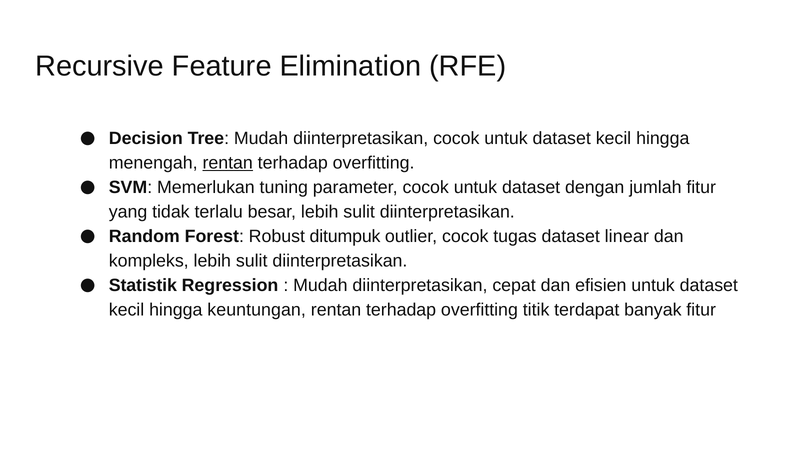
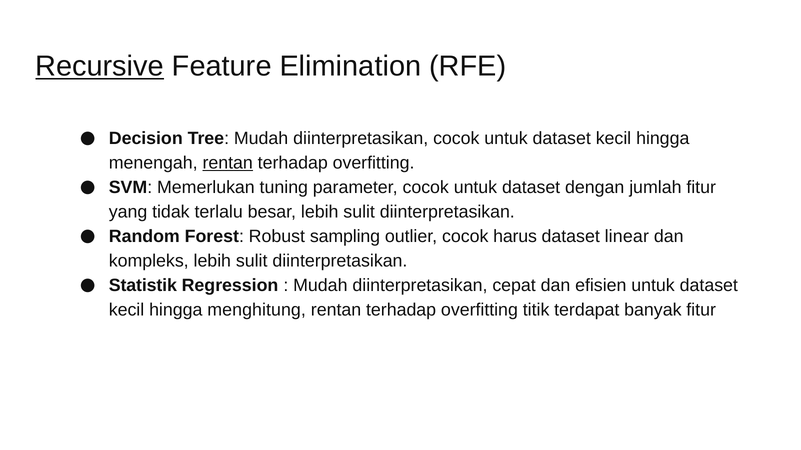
Recursive underline: none -> present (100, 66)
ditumpuk: ditumpuk -> sampling (345, 237)
tugas: tugas -> harus (515, 237)
keuntungan: keuntungan -> menghitung (257, 310)
